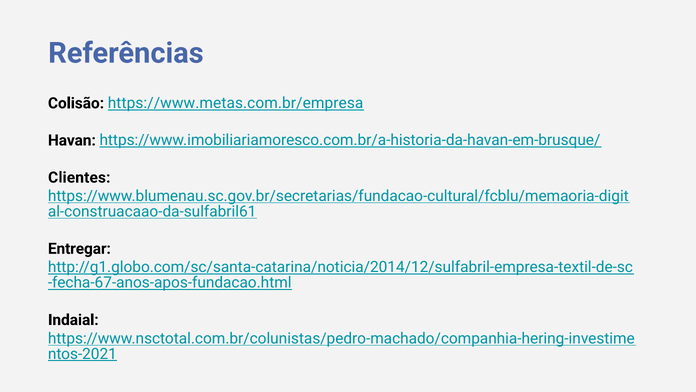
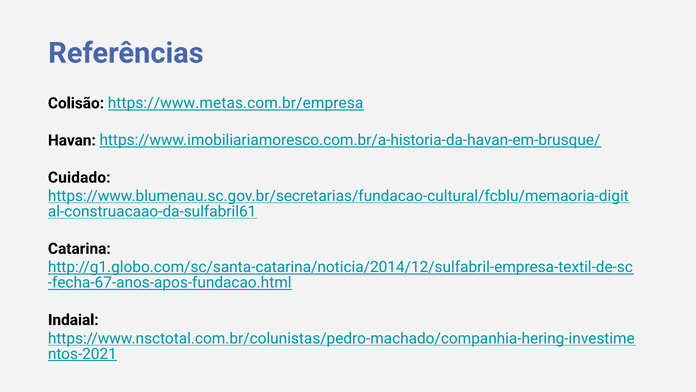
Clientes: Clientes -> Cuidado (79, 177)
Entregar: Entregar -> Catarina (79, 248)
